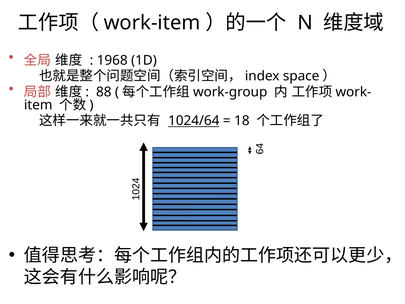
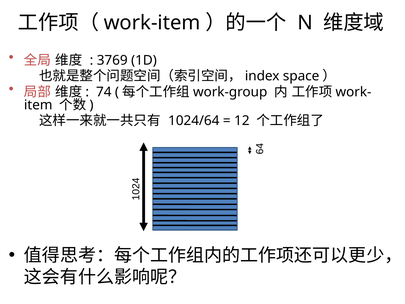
1968: 1968 -> 3769 (112, 60)
88: 88 -> 74 (104, 92)
1024/64 underline: present -> none (194, 121)
18: 18 -> 12 (242, 121)
